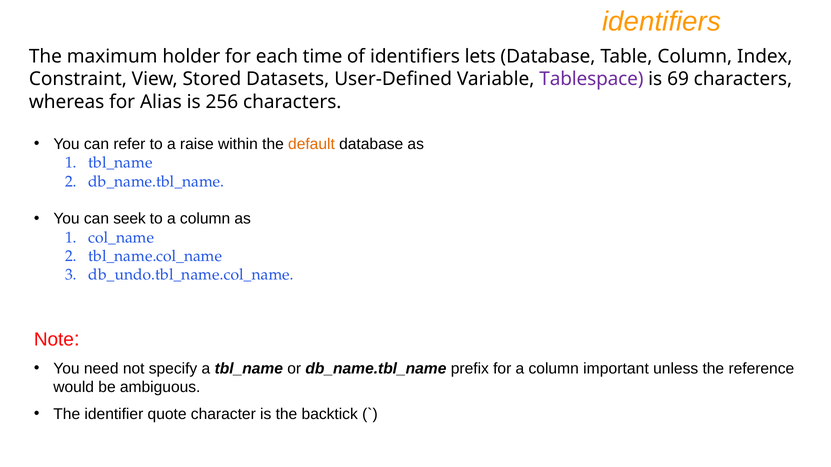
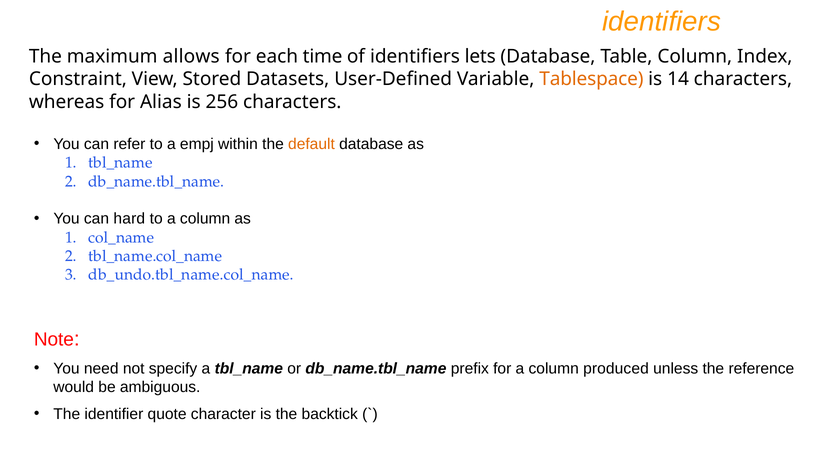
holder: holder -> allows (191, 56)
Tablespace colour: purple -> orange (591, 79)
69: 69 -> 14 (678, 79)
raise: raise -> empj (197, 144)
seek: seek -> hard (129, 219)
important: important -> produced (616, 369)
